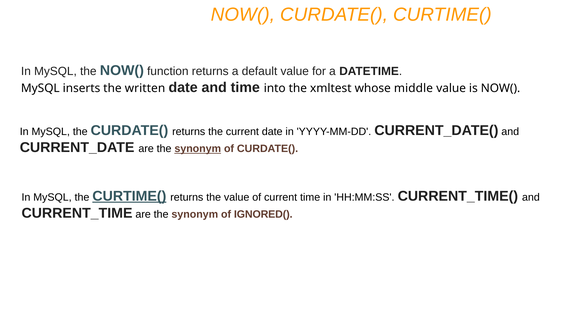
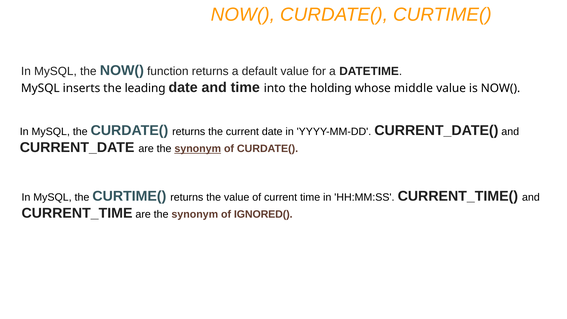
written: written -> leading (145, 88)
xmltest: xmltest -> holding (331, 88)
CURTIME( underline: present -> none (129, 196)
